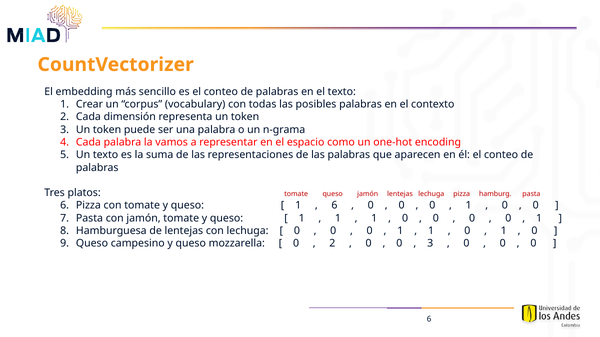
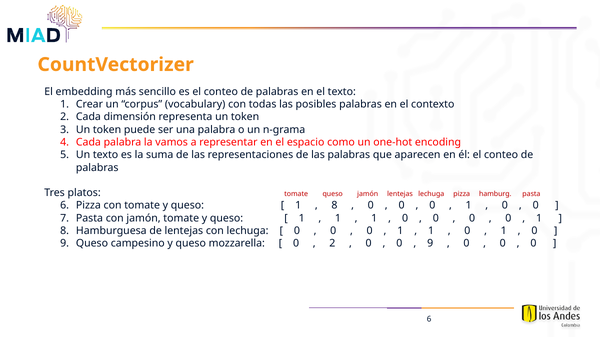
6: 6 -> 8 (334, 206)
3: 3 -> 9 (430, 244)
